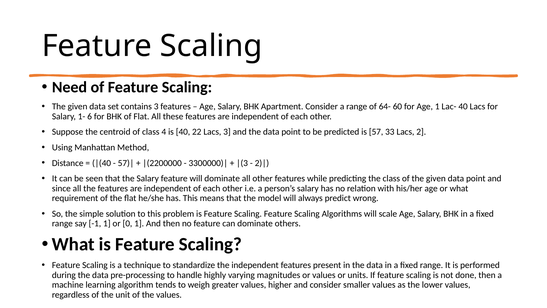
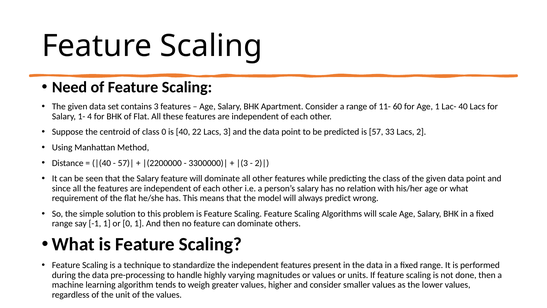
64-: 64- -> 11- (385, 106)
6: 6 -> 4 (90, 116)
class 4: 4 -> 0 (164, 132)
